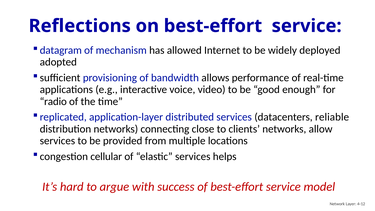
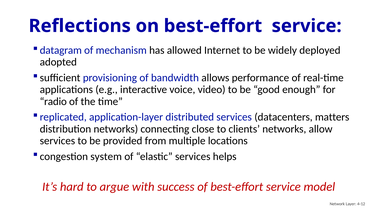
reliable: reliable -> matters (332, 117)
cellular: cellular -> system (106, 156)
